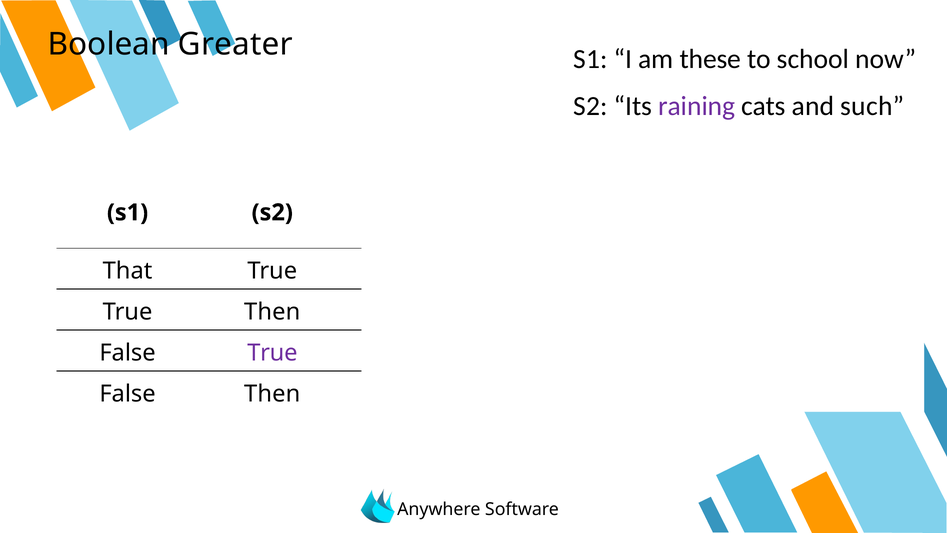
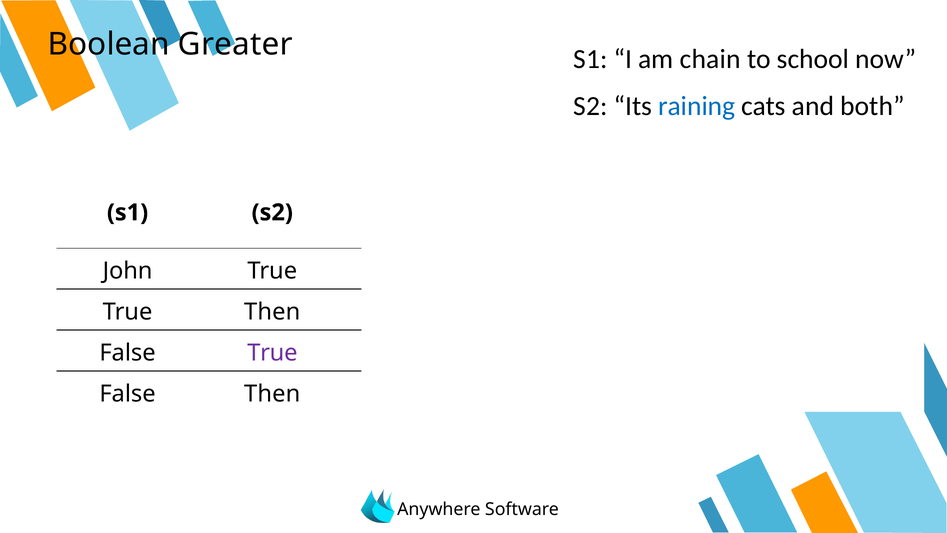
these: these -> chain (710, 59)
raining colour: purple -> blue (697, 106)
such: such -> both (872, 106)
That: That -> John (128, 271)
